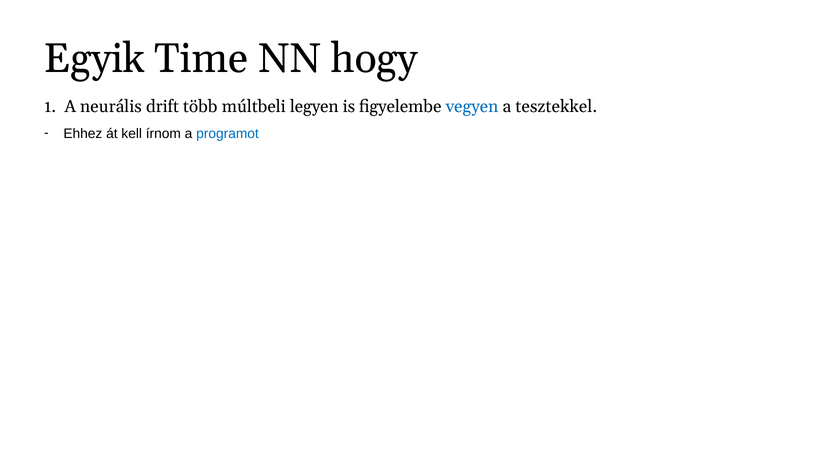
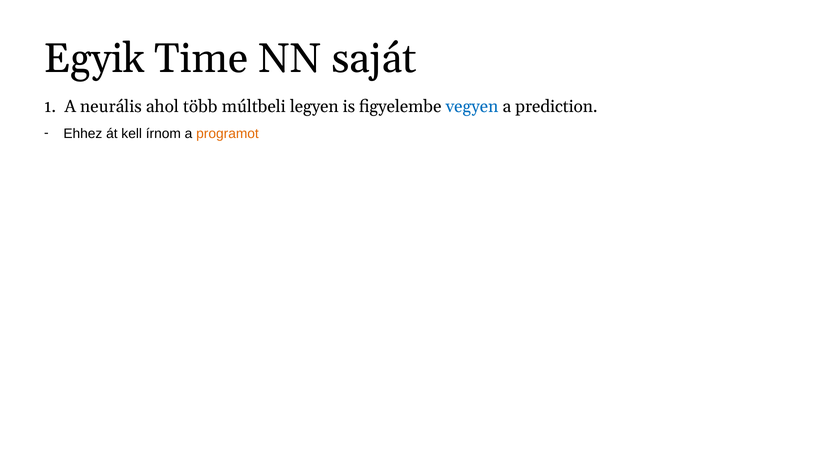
hogy: hogy -> saját (374, 59)
drift: drift -> ahol (162, 107)
tesztekkel: tesztekkel -> prediction (556, 107)
programot colour: blue -> orange (227, 134)
